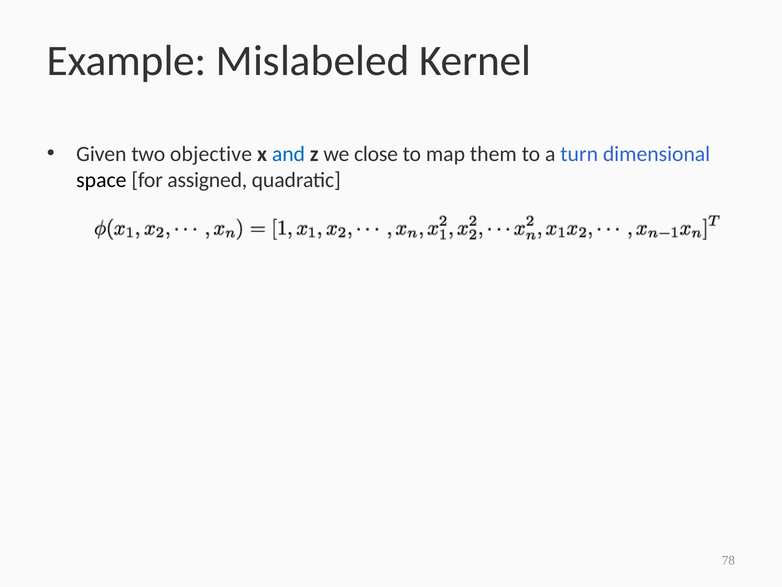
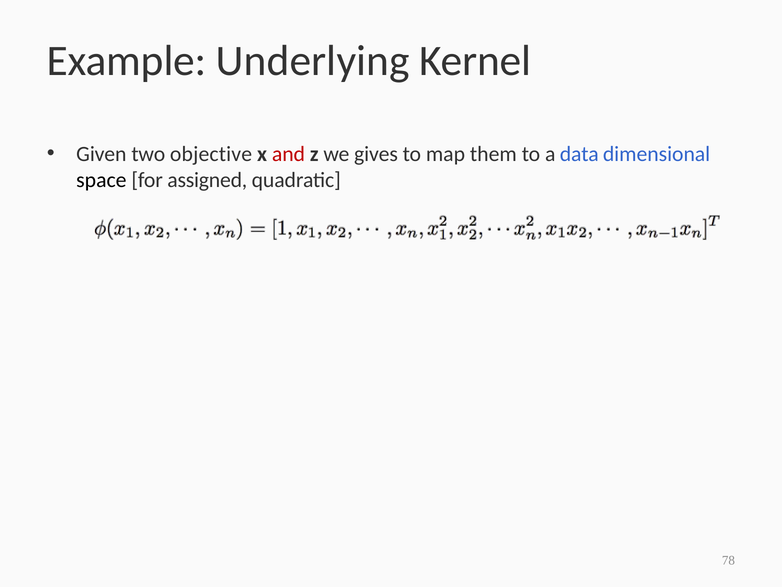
Mislabeled: Mislabeled -> Underlying (313, 61)
and colour: blue -> red (288, 154)
close: close -> gives (376, 154)
turn: turn -> data (579, 154)
